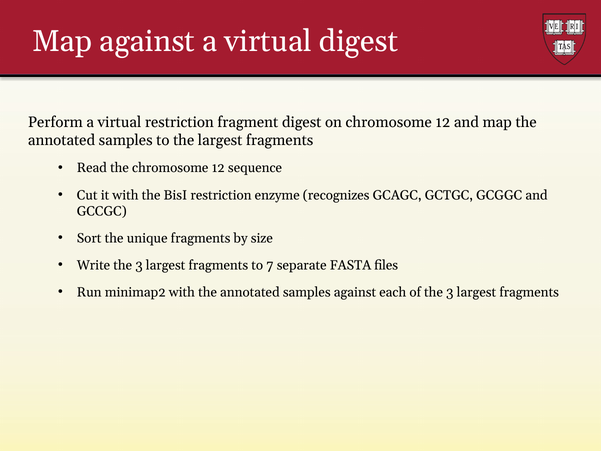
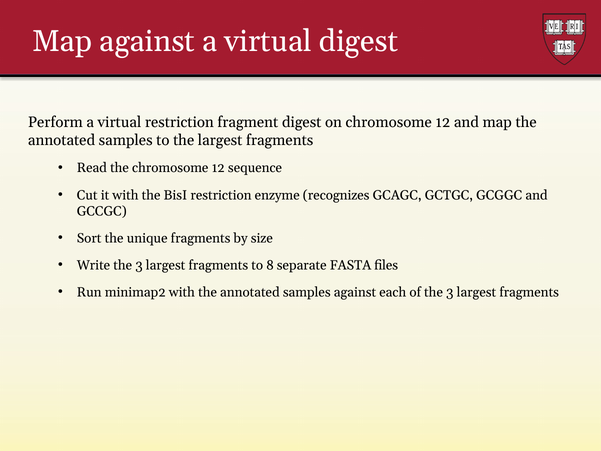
7: 7 -> 8 (270, 265)
